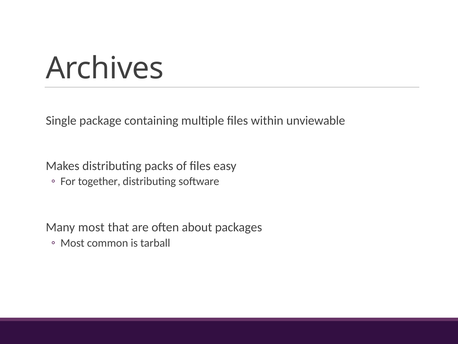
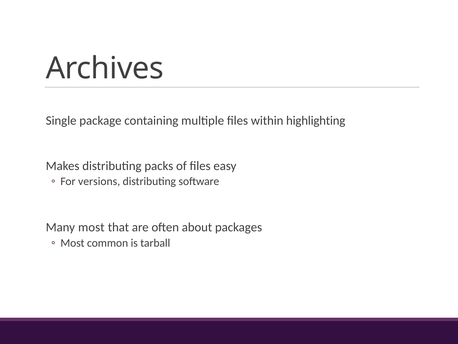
unviewable: unviewable -> highlighting (316, 120)
together: together -> versions (99, 181)
